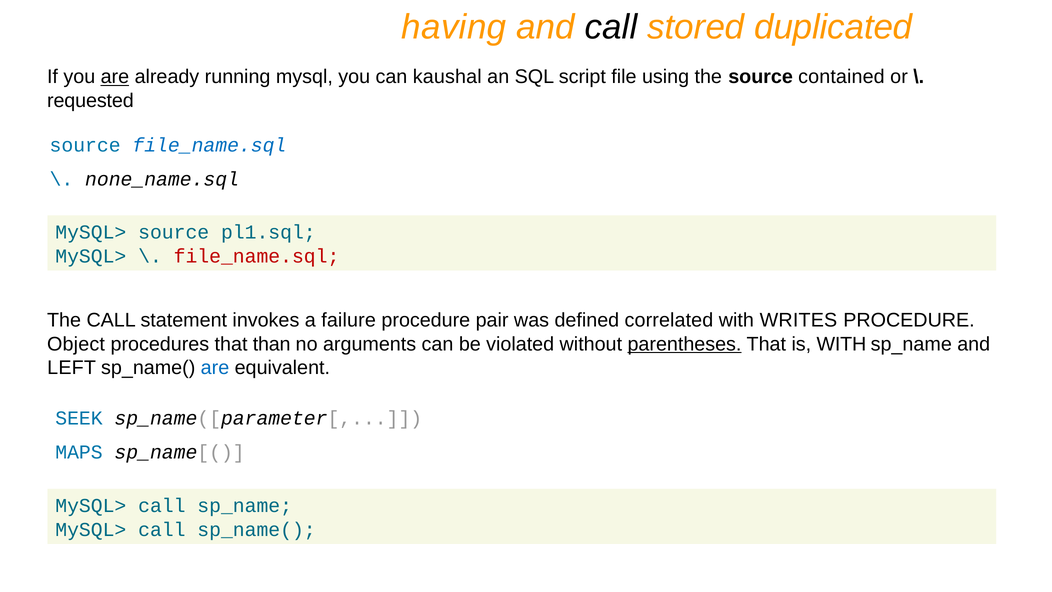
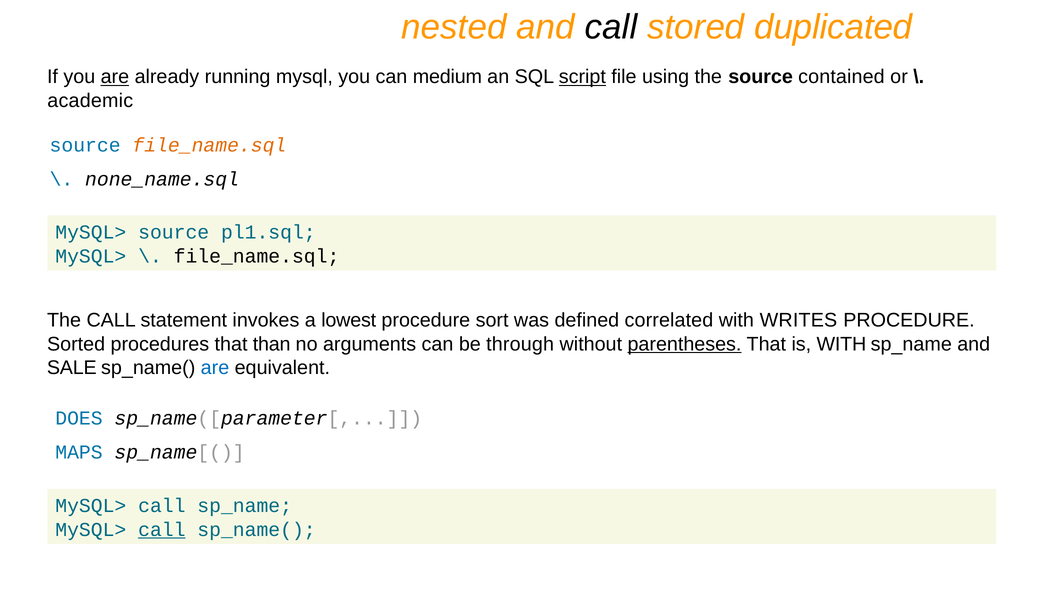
having: having -> nested (454, 27)
kaushal: kaushal -> medium (447, 77)
script underline: none -> present (582, 77)
requested: requested -> academic (90, 101)
file_name.sql colour: blue -> orange (209, 145)
file_name.sql colour: red -> black (257, 256)
failure: failure -> lowest (349, 320)
pair: pair -> sort (492, 320)
Object: Object -> Sorted (76, 344)
violated: violated -> through (520, 344)
LEFT: LEFT -> SALE (72, 368)
SEEK: SEEK -> DOES (79, 418)
call underline: none -> present (162, 529)
